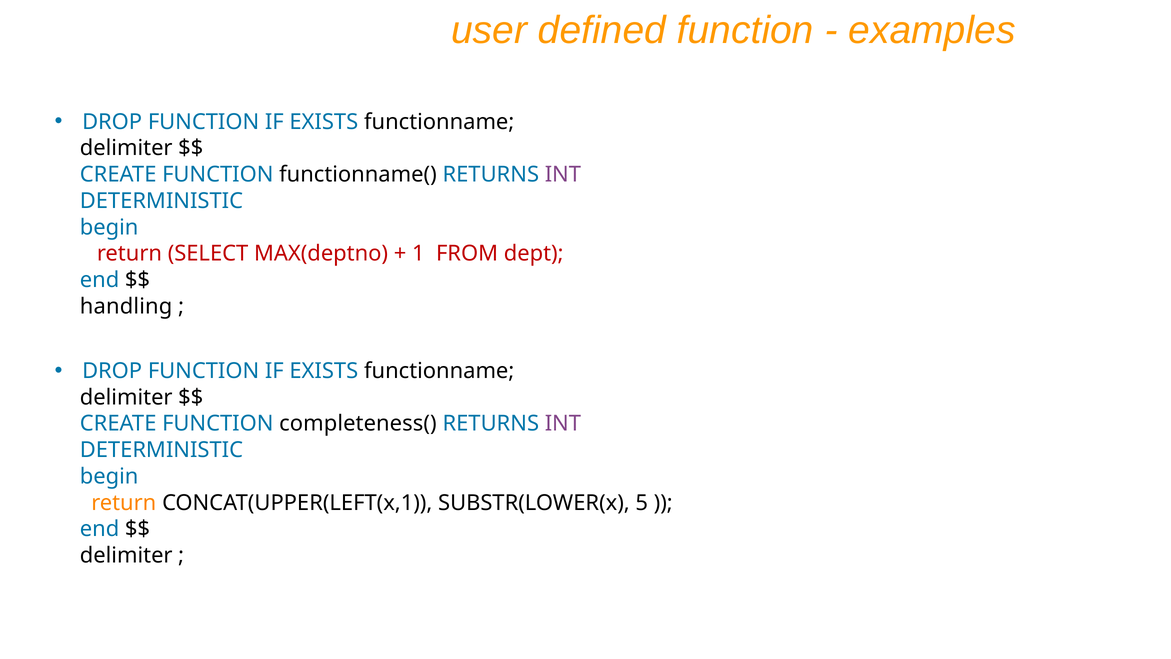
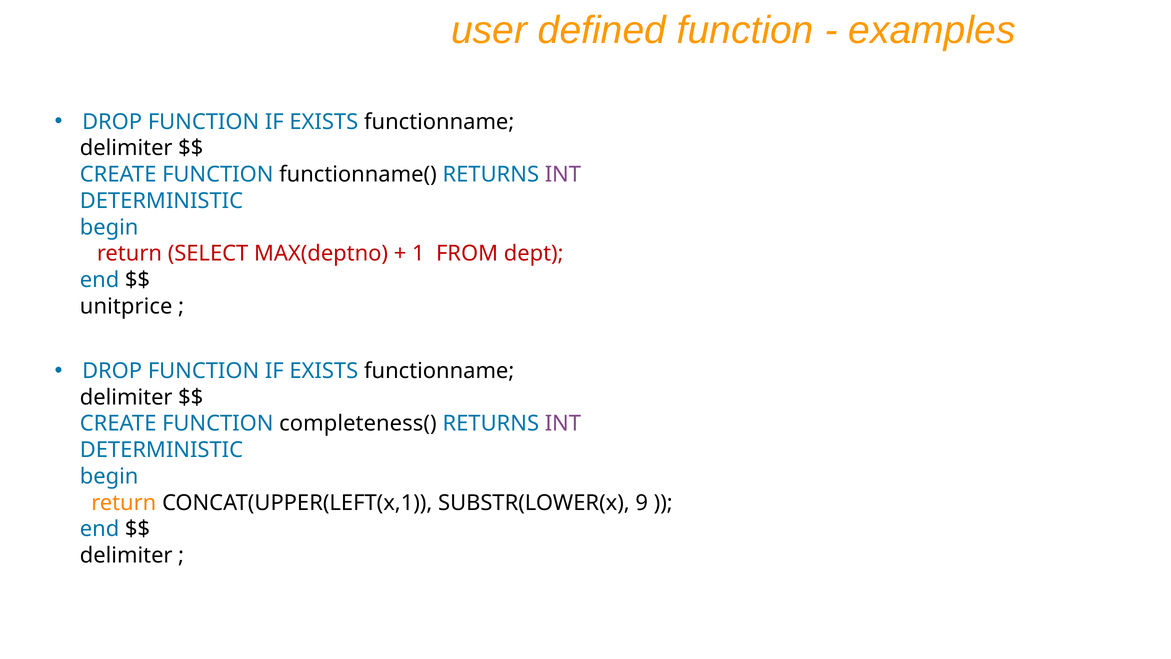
handling: handling -> unitprice (126, 306)
5: 5 -> 9 (642, 503)
